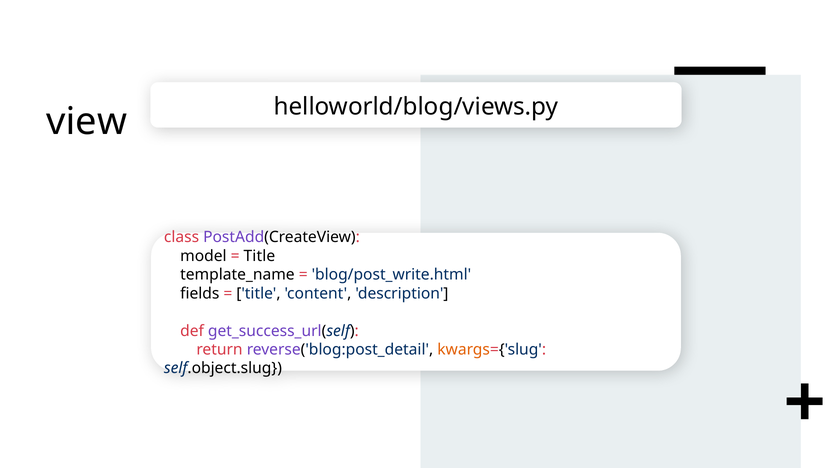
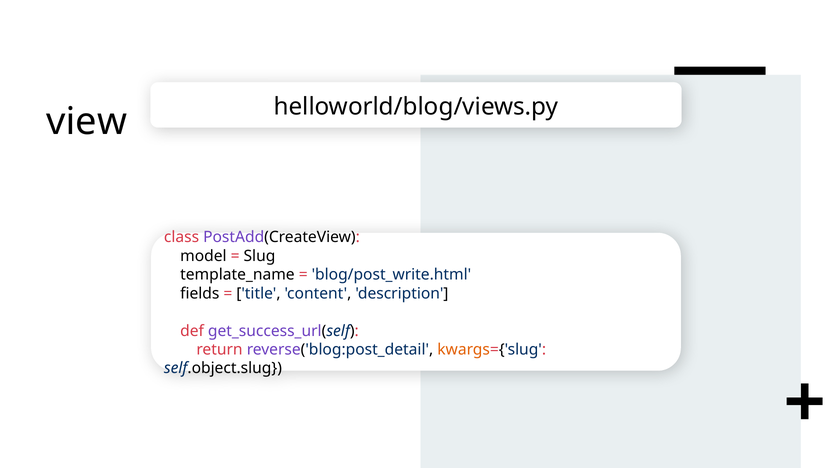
Title: Title -> Slug (259, 256)
